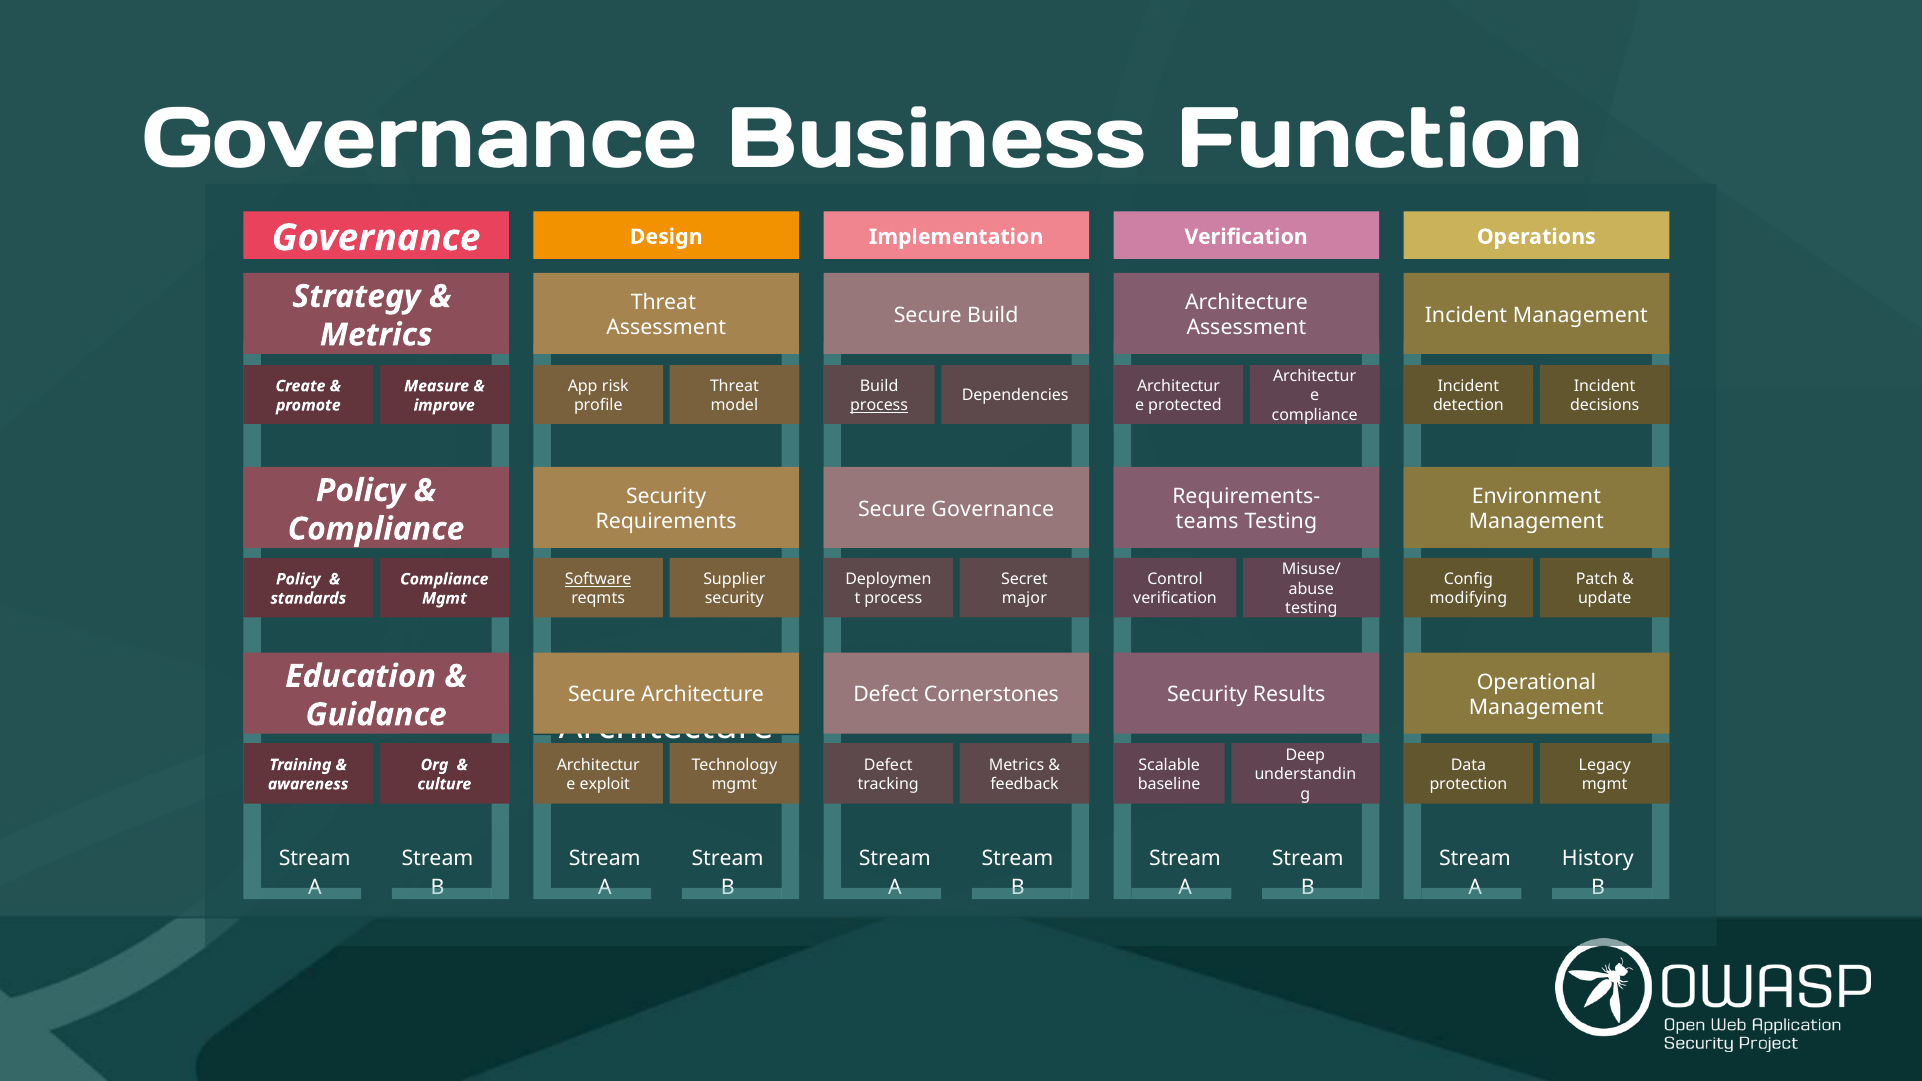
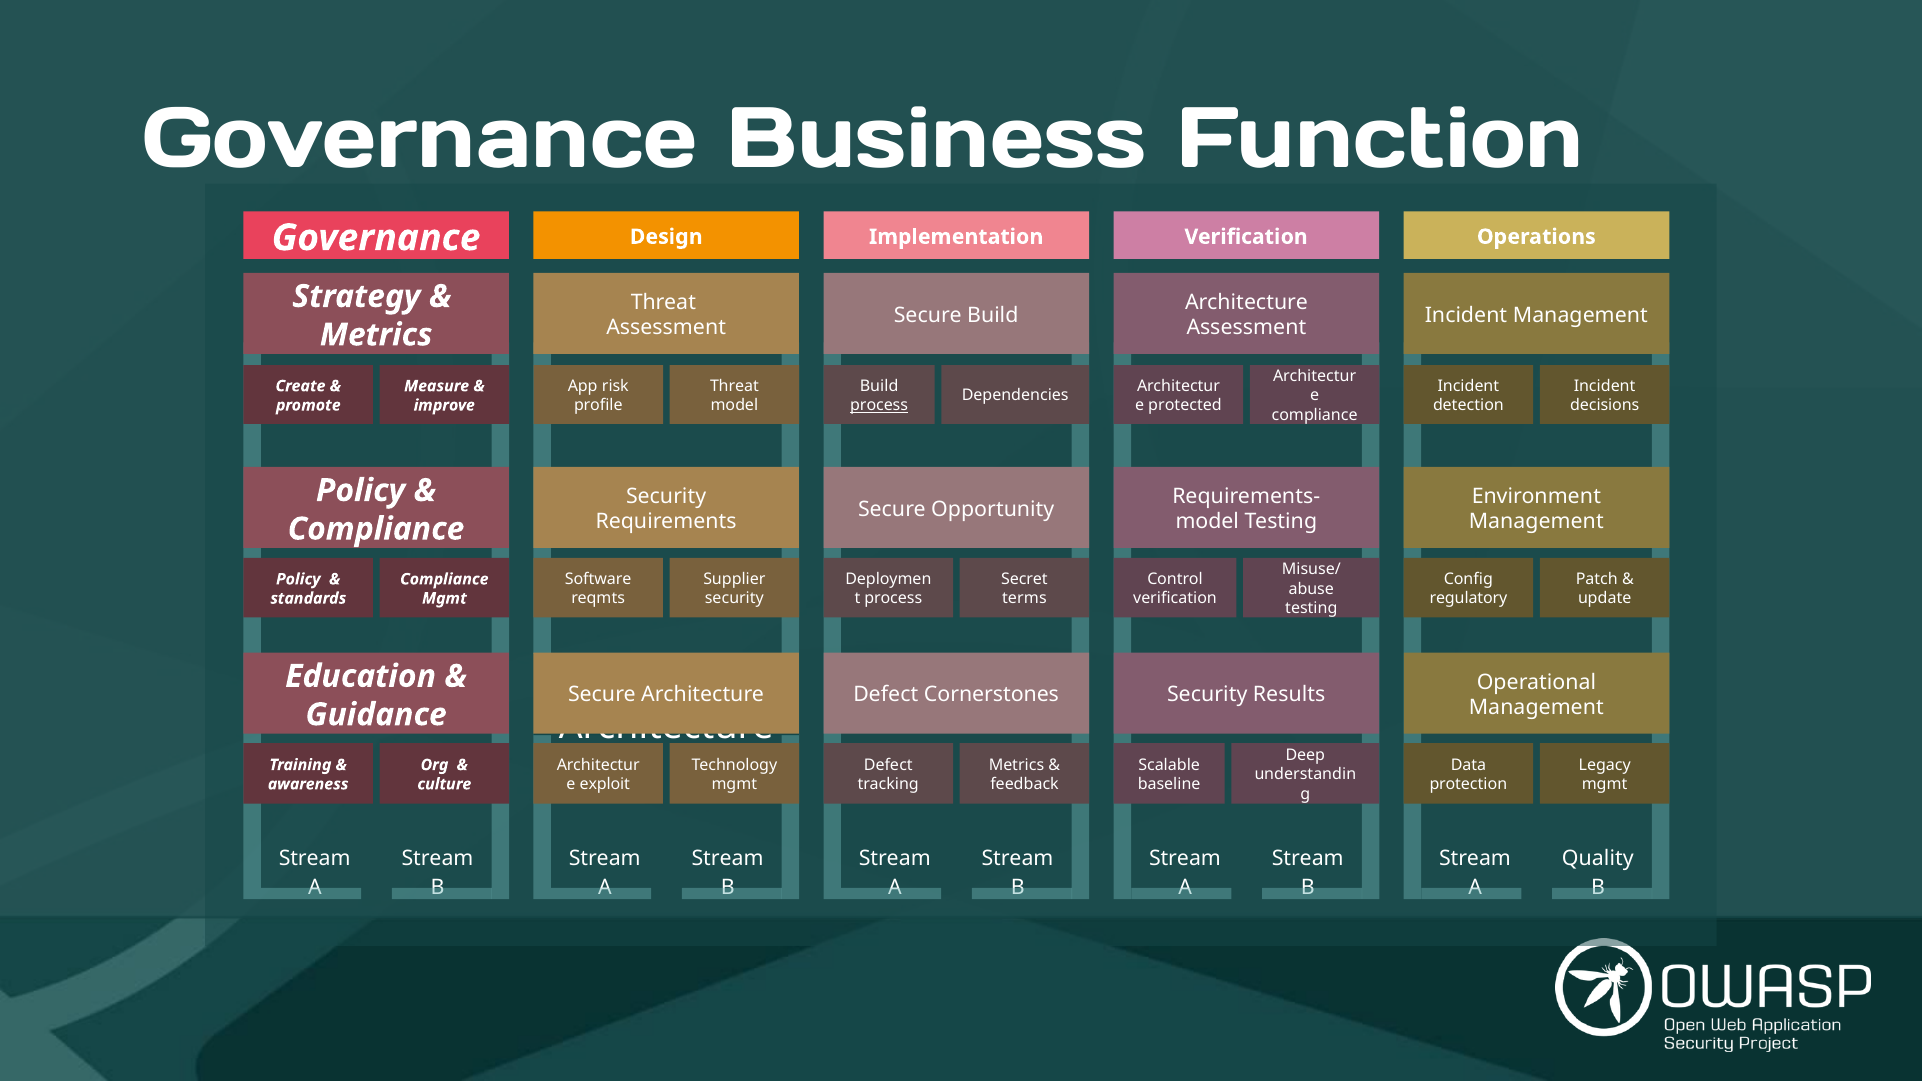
Secure Governance: Governance -> Opportunity (993, 509)
teams: teams -> model (1207, 522)
Software underline: present -> none (598, 579)
major: major -> terms (1024, 598)
modifying: modifying -> regulatory (1468, 598)
History: History -> Quality (1598, 859)
